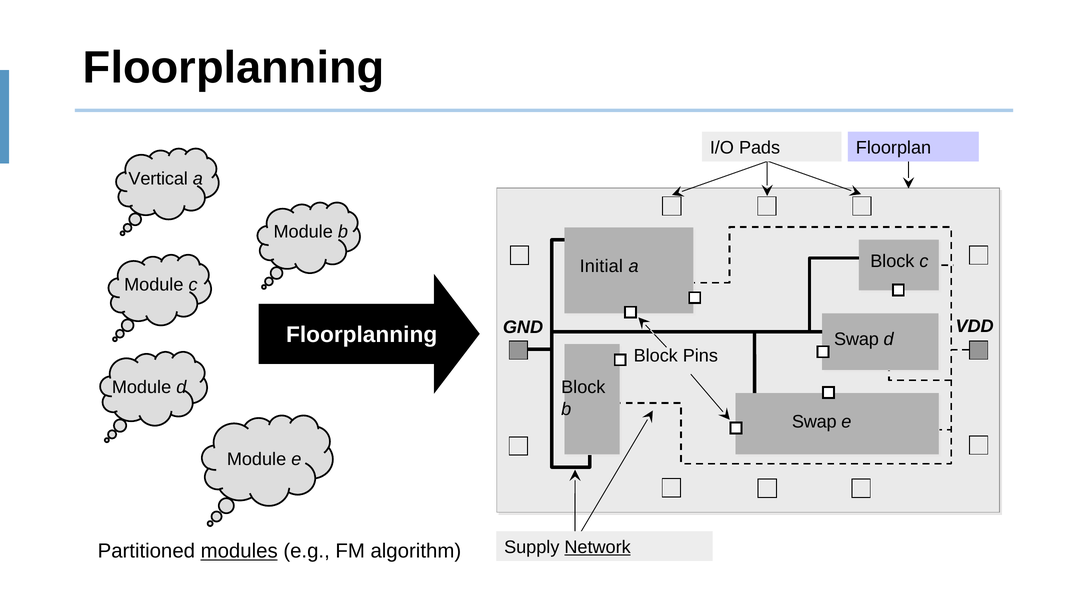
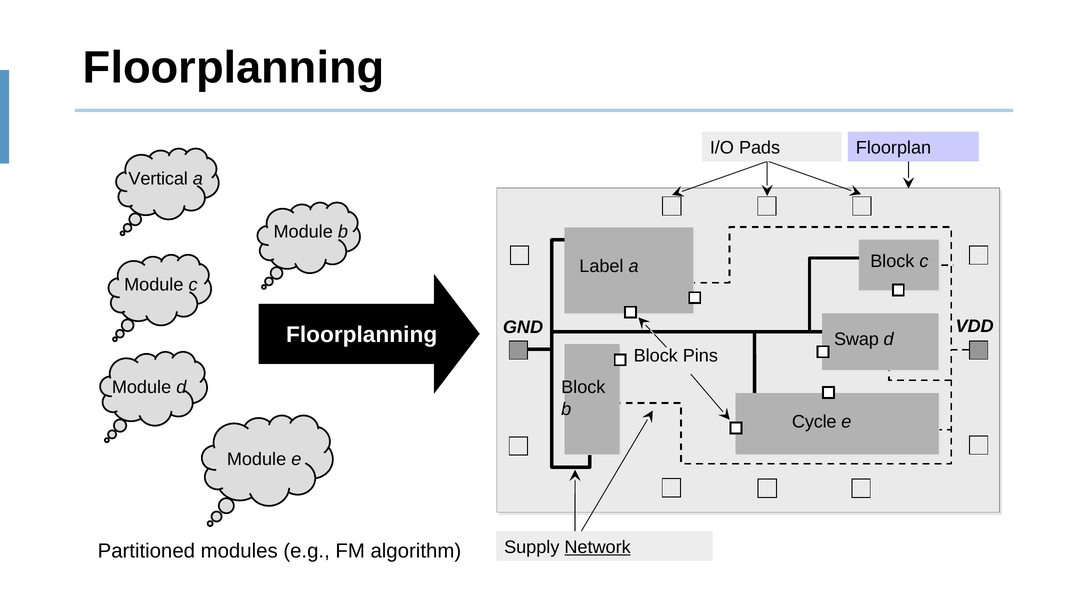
Initial: Initial -> Label (601, 266)
Swap: Swap -> Cycle (814, 422)
modules underline: present -> none (239, 551)
